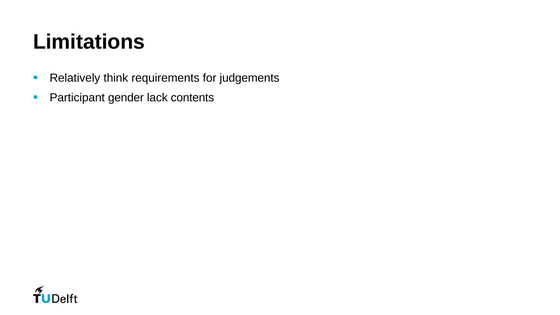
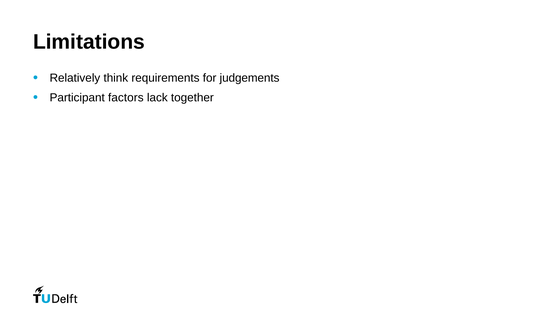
gender: gender -> factors (126, 98)
contents: contents -> together (192, 98)
